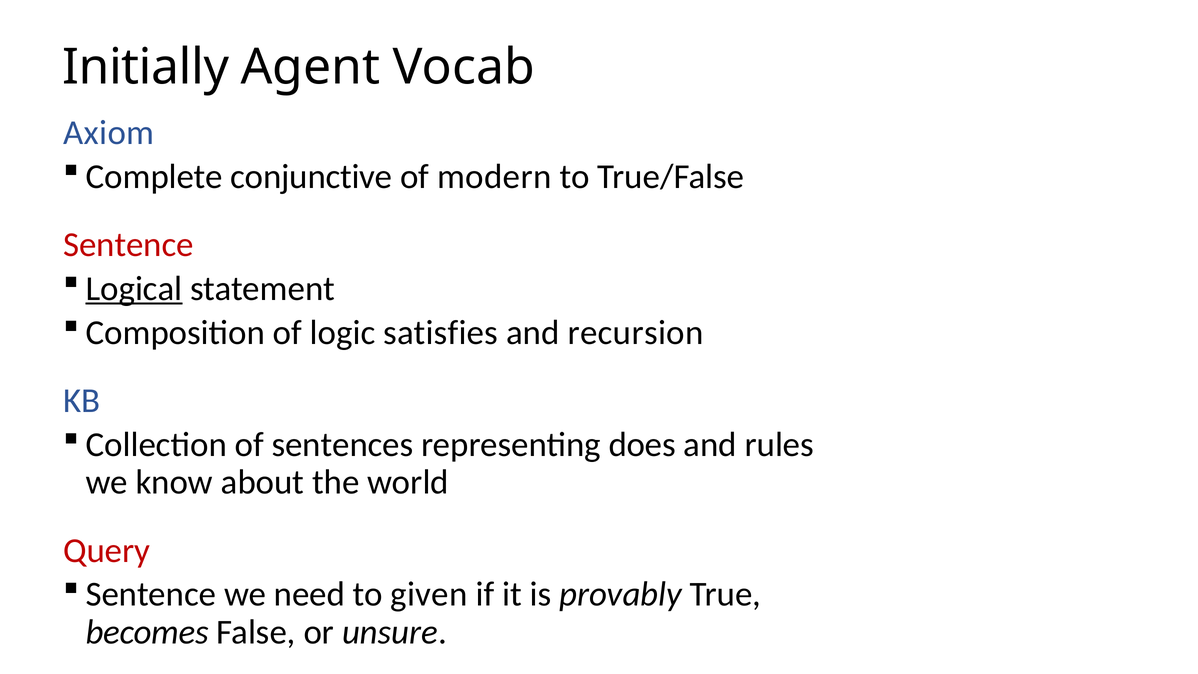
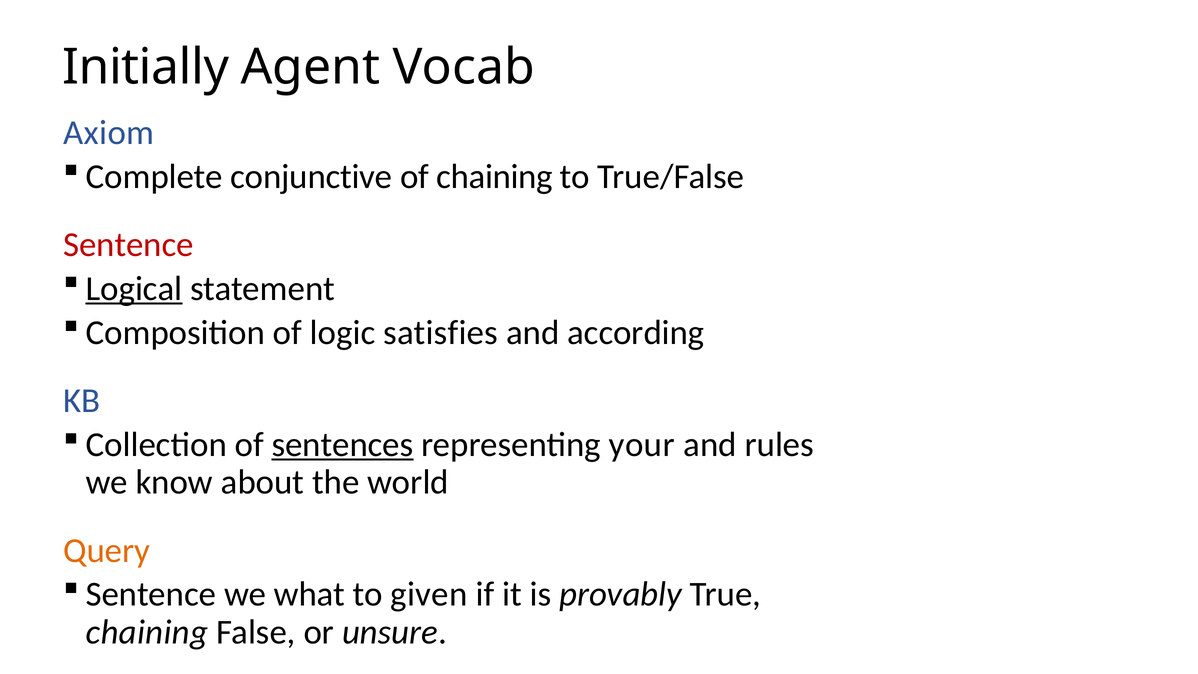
of modern: modern -> chaining (495, 176)
recursion: recursion -> according (636, 332)
sentences underline: none -> present (343, 445)
does: does -> your (642, 445)
Query colour: red -> orange (107, 550)
need: need -> what (309, 594)
becomes: becomes -> chaining (147, 632)
